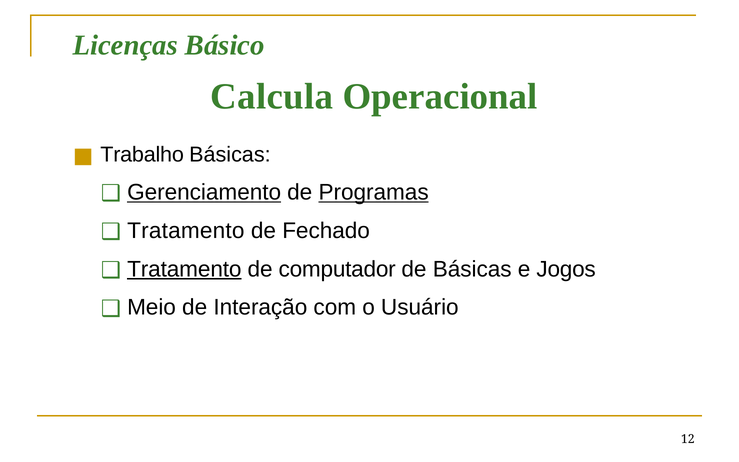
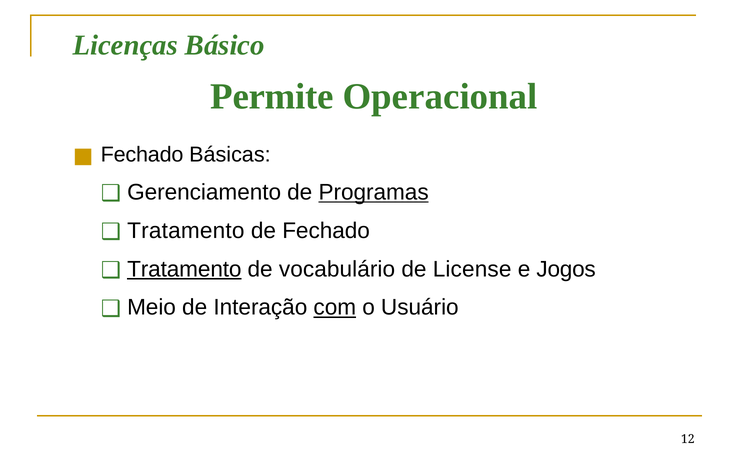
Calcula: Calcula -> Permite (272, 96)
Trabalho: Trabalho -> Fechado (142, 154)
Gerenciamento underline: present -> none (204, 192)
computador: computador -> vocabulário (337, 269)
de Básicas: Básicas -> License (472, 269)
com underline: none -> present (335, 307)
